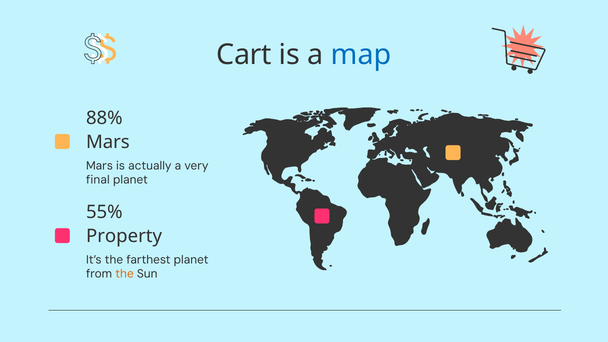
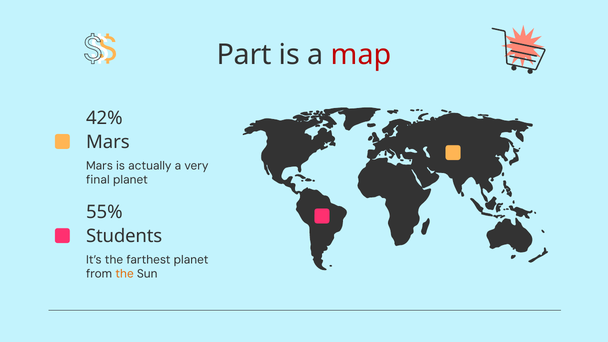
Cart: Cart -> Part (244, 55)
map colour: blue -> red (361, 55)
88%: 88% -> 42% (104, 118)
Property: Property -> Students (124, 236)
